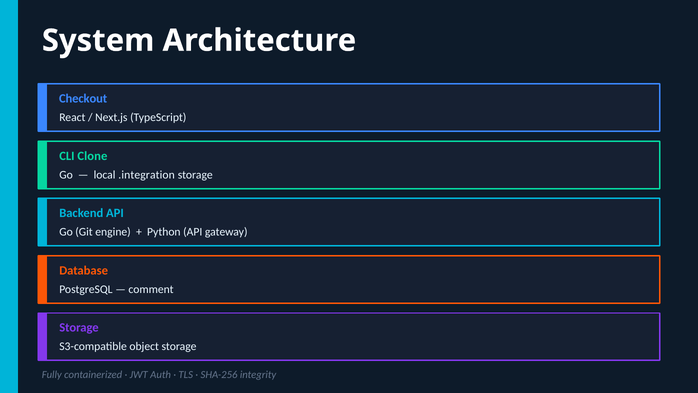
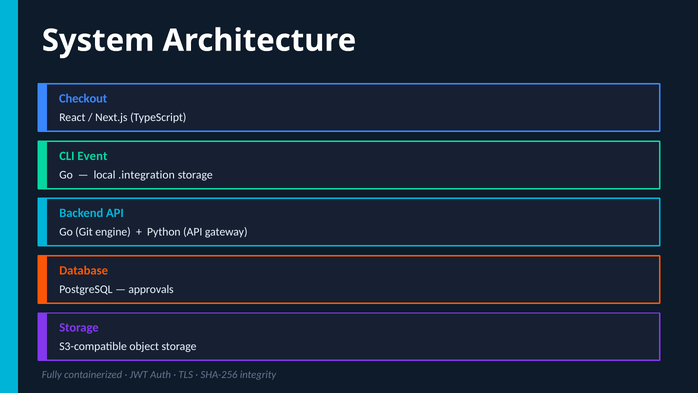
Clone: Clone -> Event (92, 156)
comment: comment -> approvals (151, 289)
